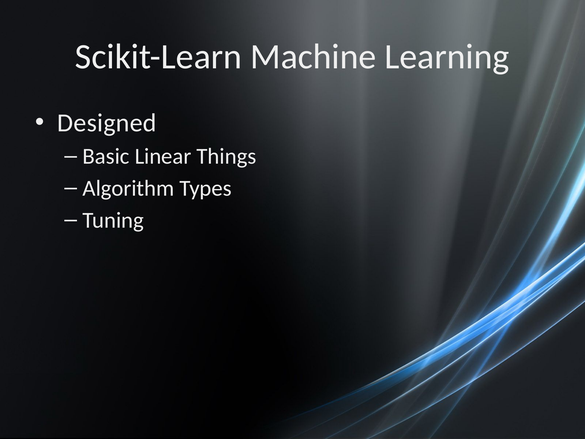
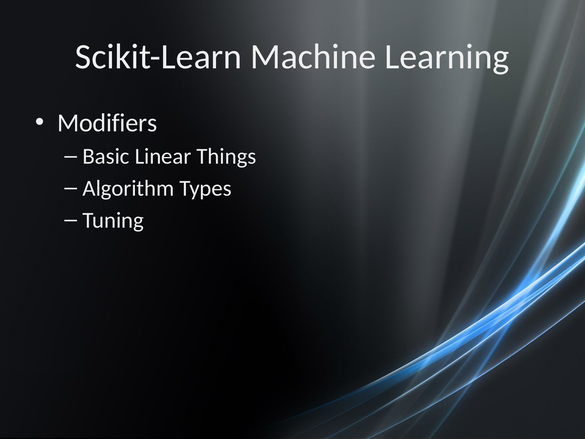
Designed: Designed -> Modifiers (107, 123)
